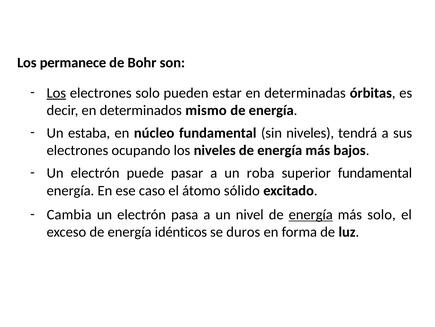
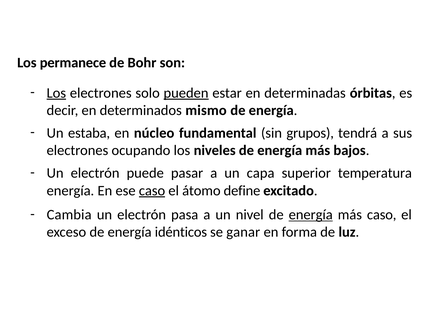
pueden underline: none -> present (186, 93)
sin niveles: niveles -> grupos (310, 133)
roba: roba -> capa (261, 173)
superior fundamental: fundamental -> temperatura (375, 173)
caso underline: none -> present (152, 190)
sólido: sólido -> define (242, 190)
más solo: solo -> caso (382, 214)
duros: duros -> ganar (243, 232)
